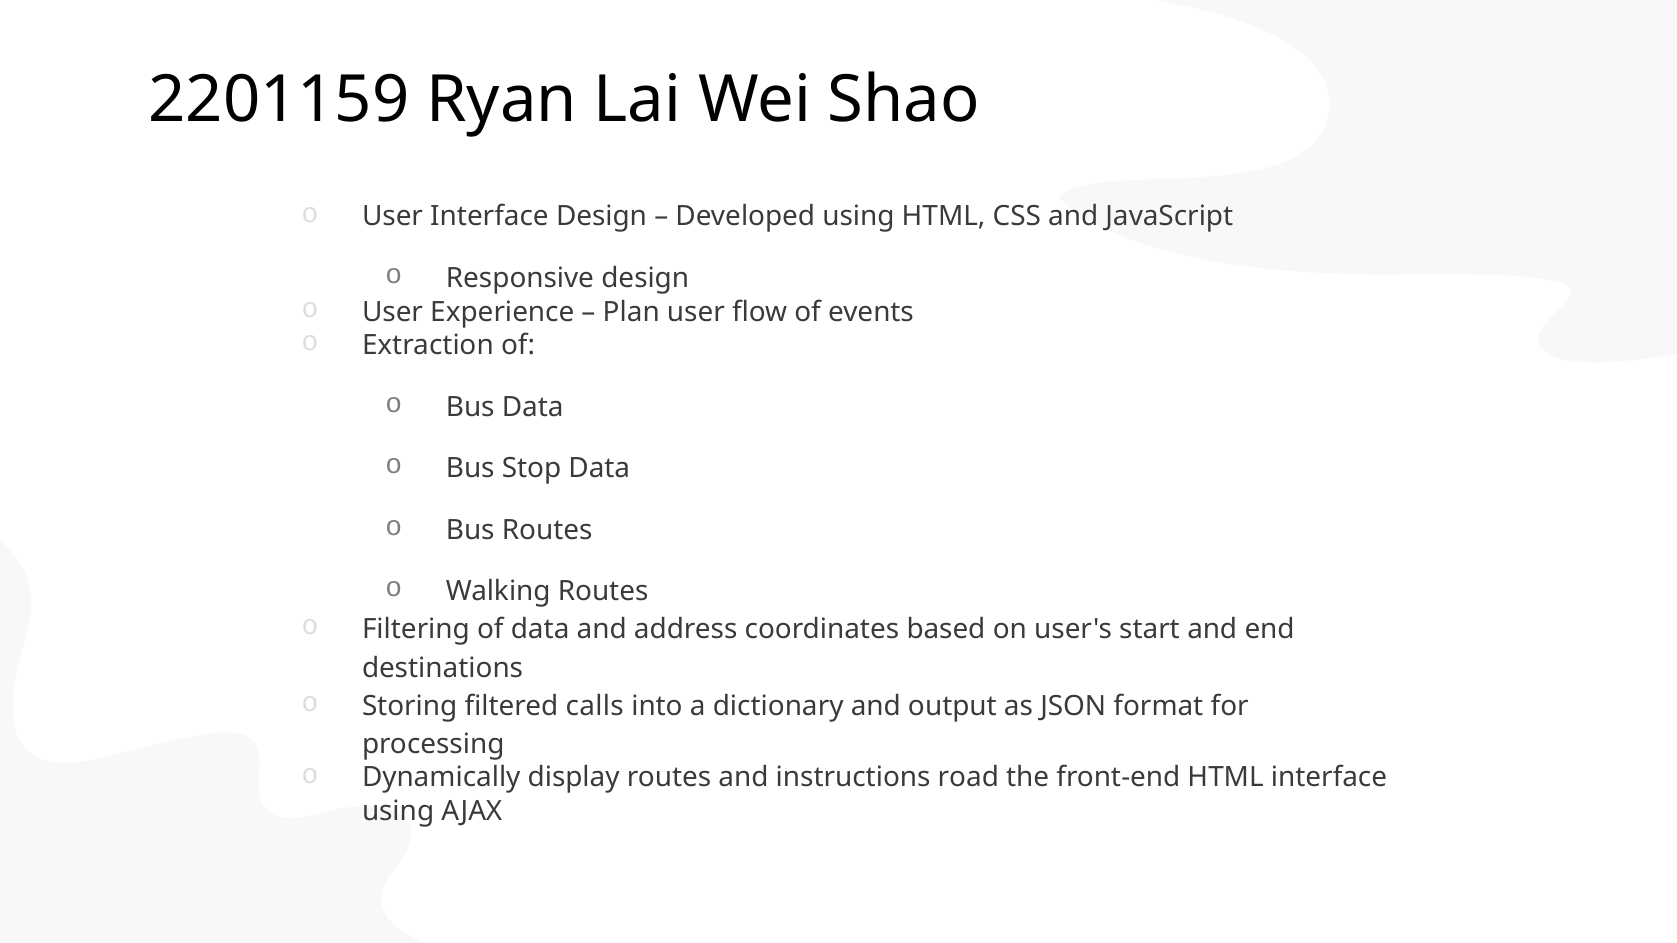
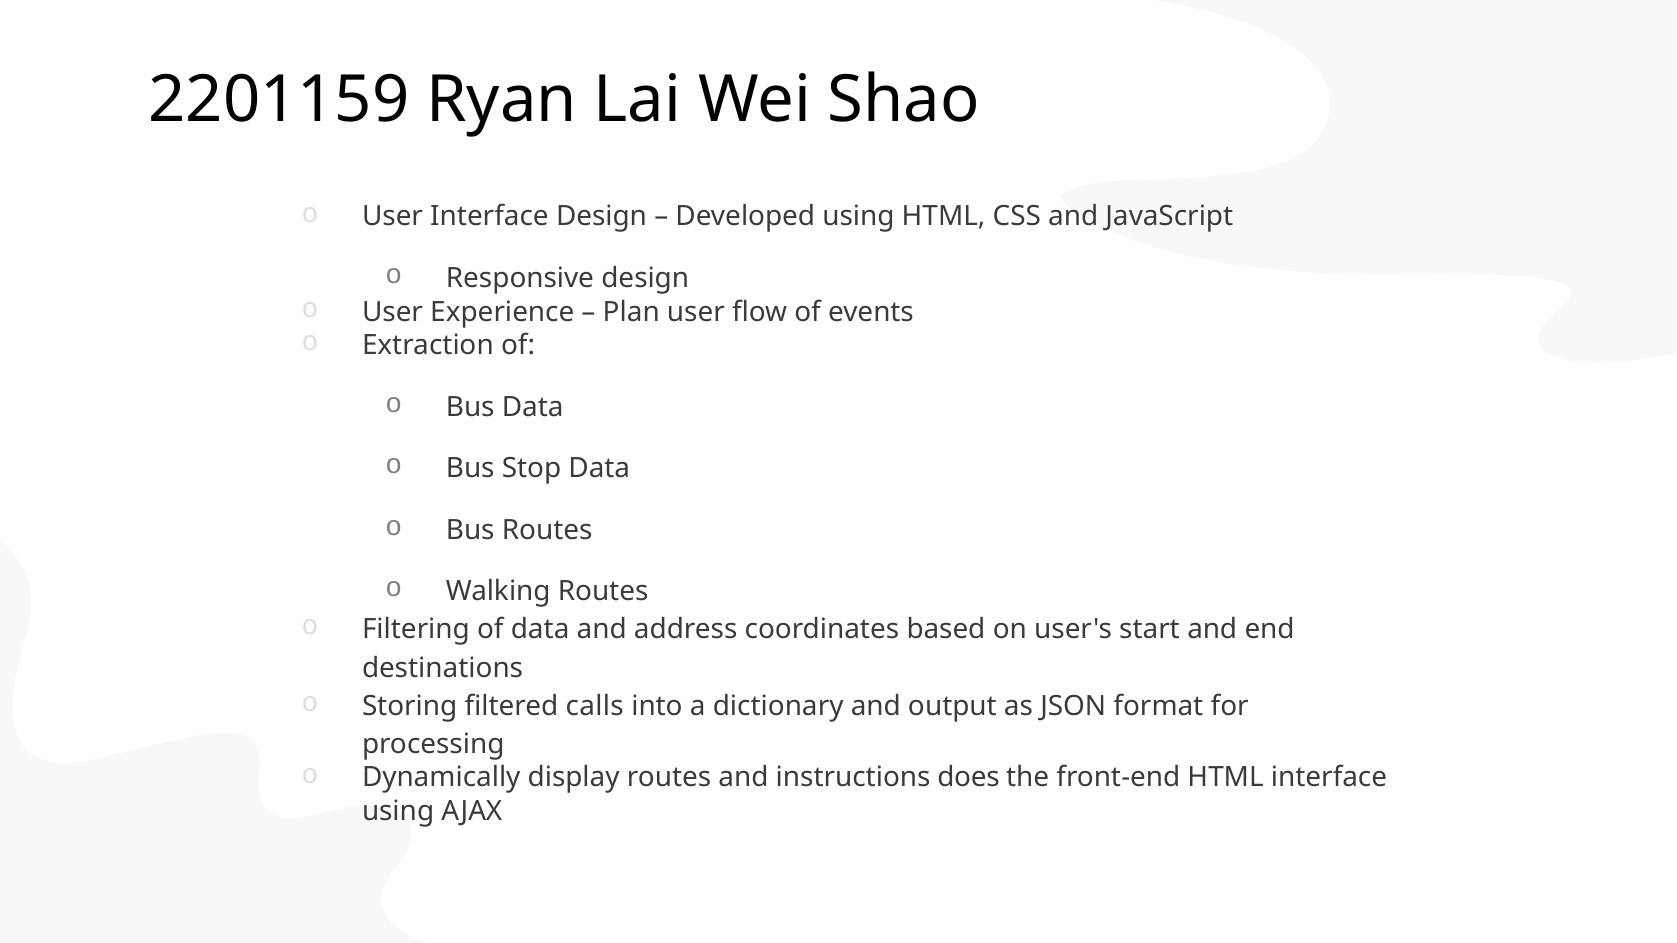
road: road -> does (968, 778)
